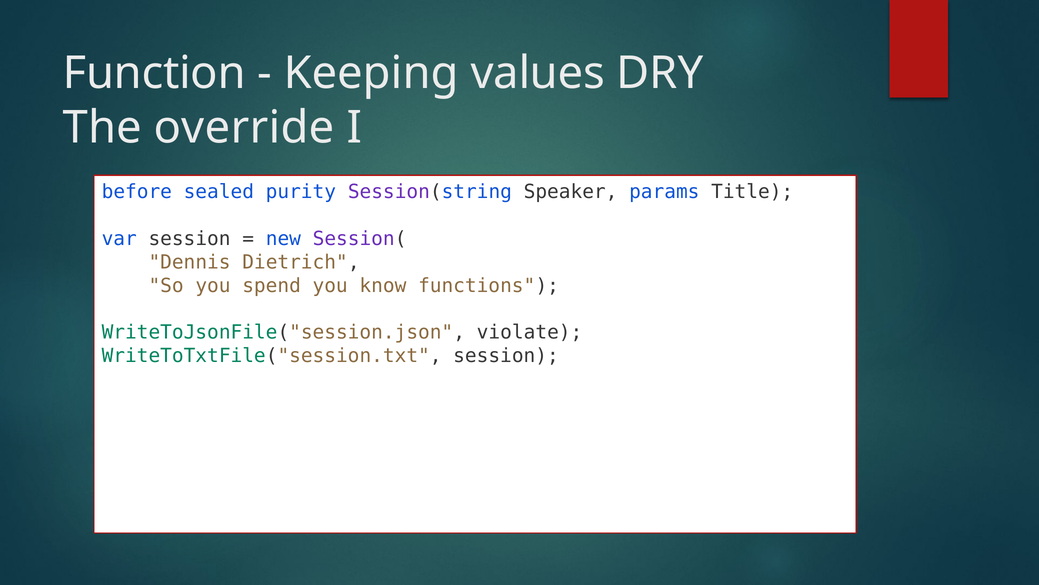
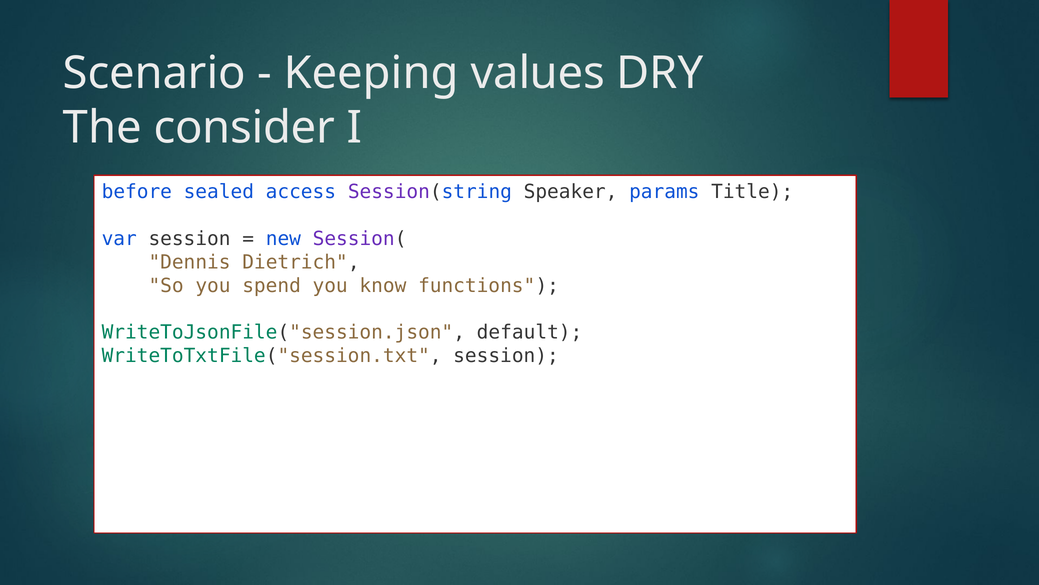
Function: Function -> Scenario (154, 73)
override: override -> consider (244, 127)
purity: purity -> access (301, 192)
violate: violate -> default (530, 332)
